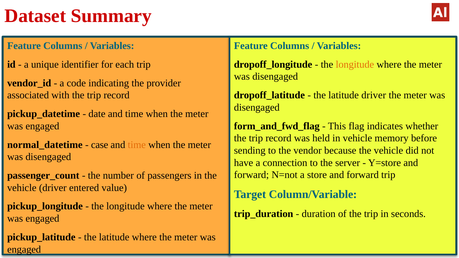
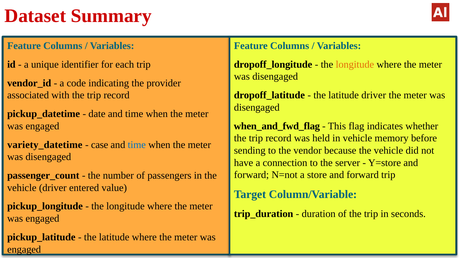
form_and_fwd_flag: form_and_fwd_flag -> when_and_fwd_flag (277, 126)
normal_datetime: normal_datetime -> variety_datetime (45, 145)
time colour: orange -> blue (137, 145)
